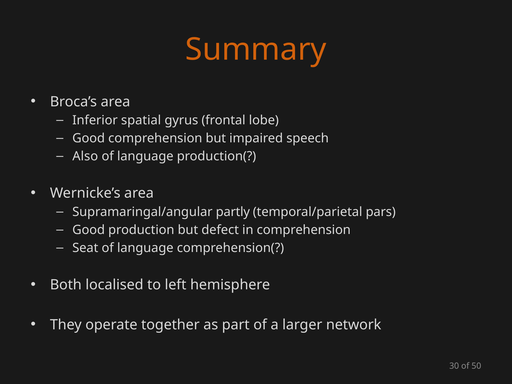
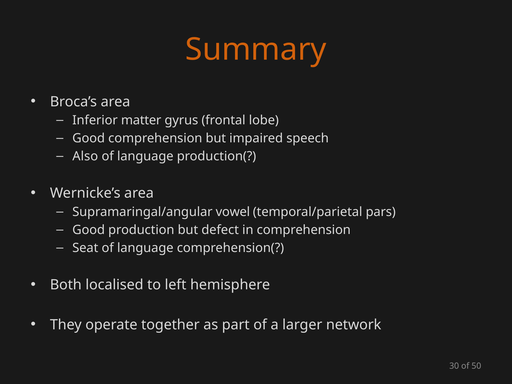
spatial: spatial -> matter (141, 120)
partly: partly -> vowel (233, 212)
